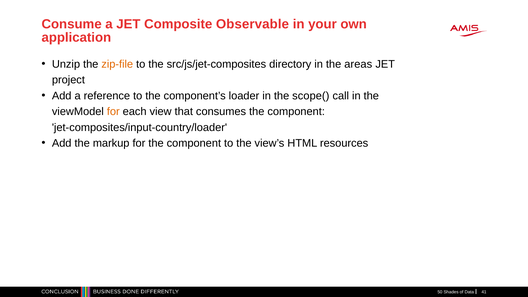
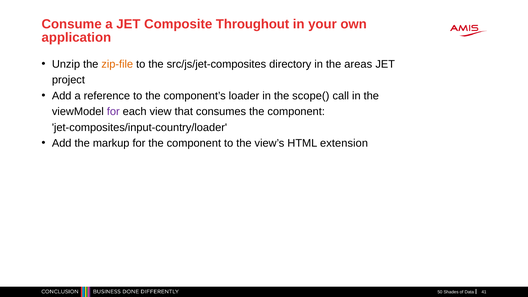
Observable: Observable -> Throughout (253, 24)
for colour: orange -> purple (113, 112)
resources: resources -> extension (344, 143)
